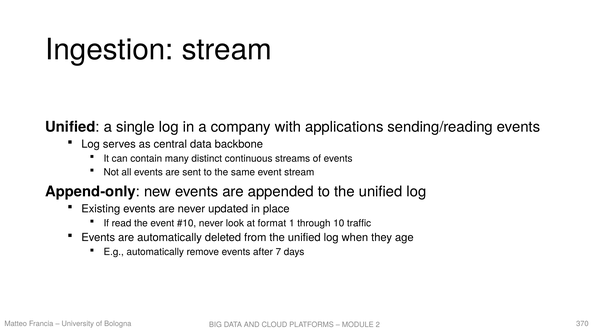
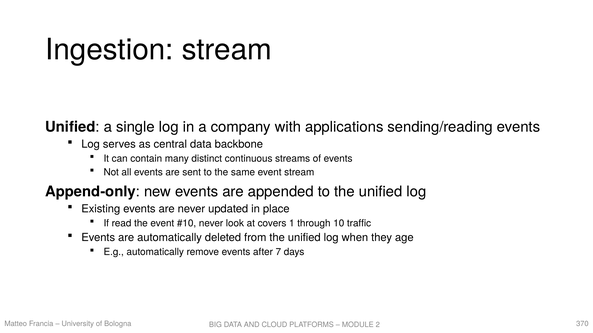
format: format -> covers (272, 224)
